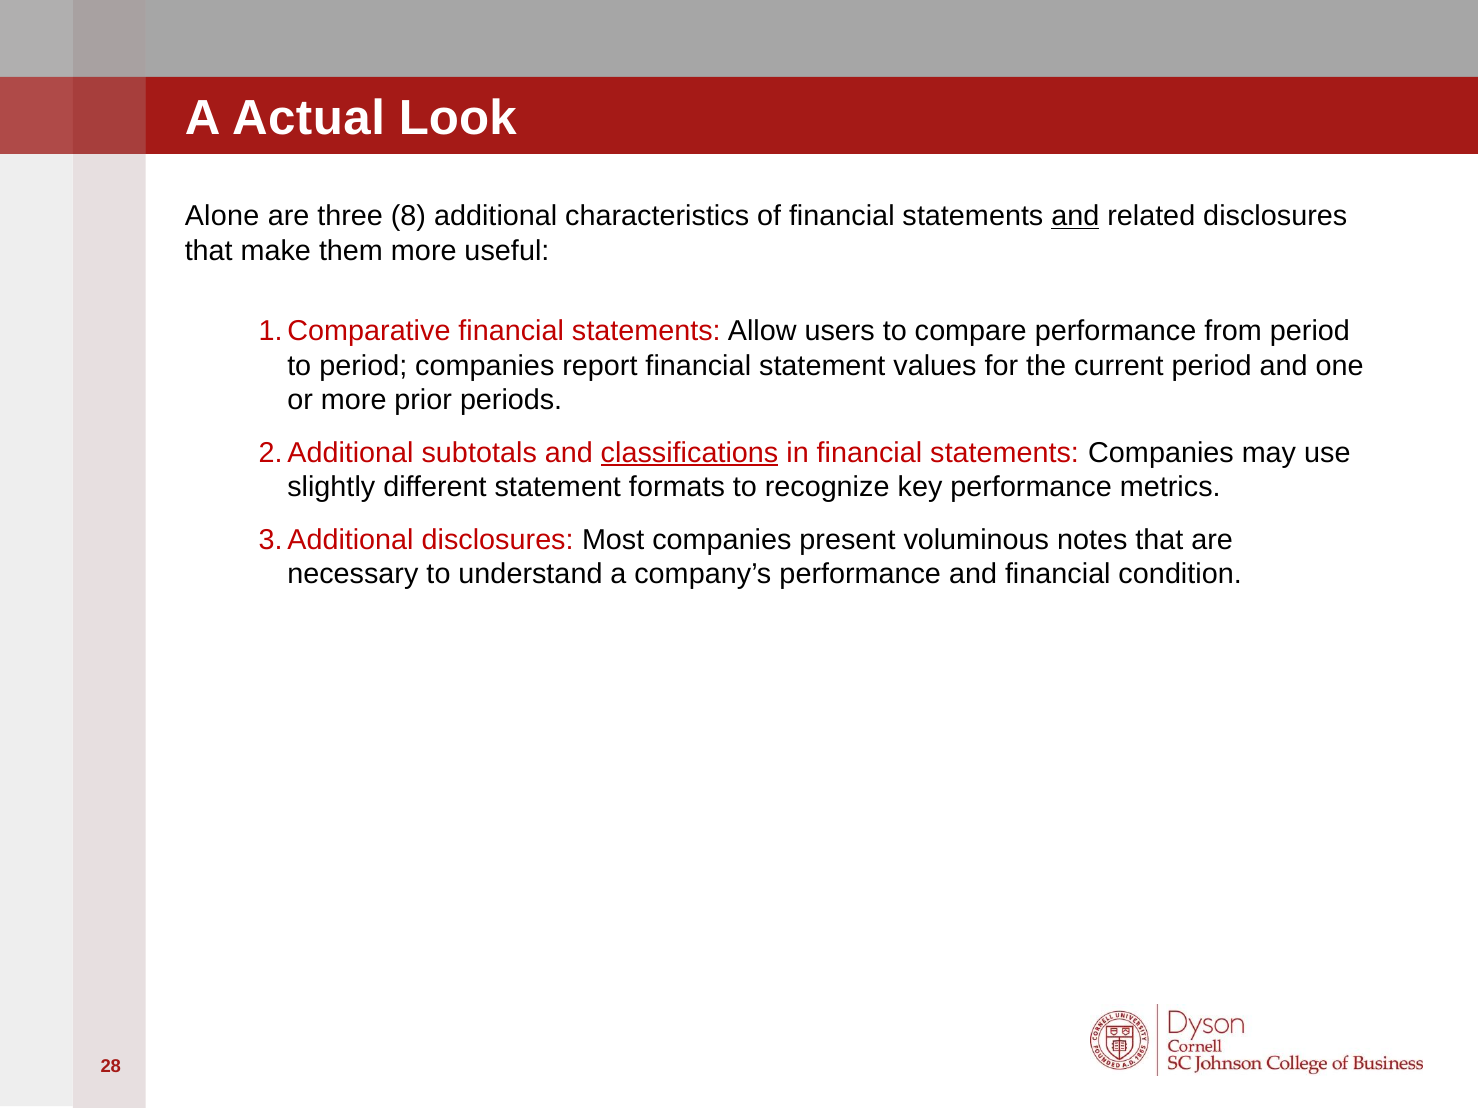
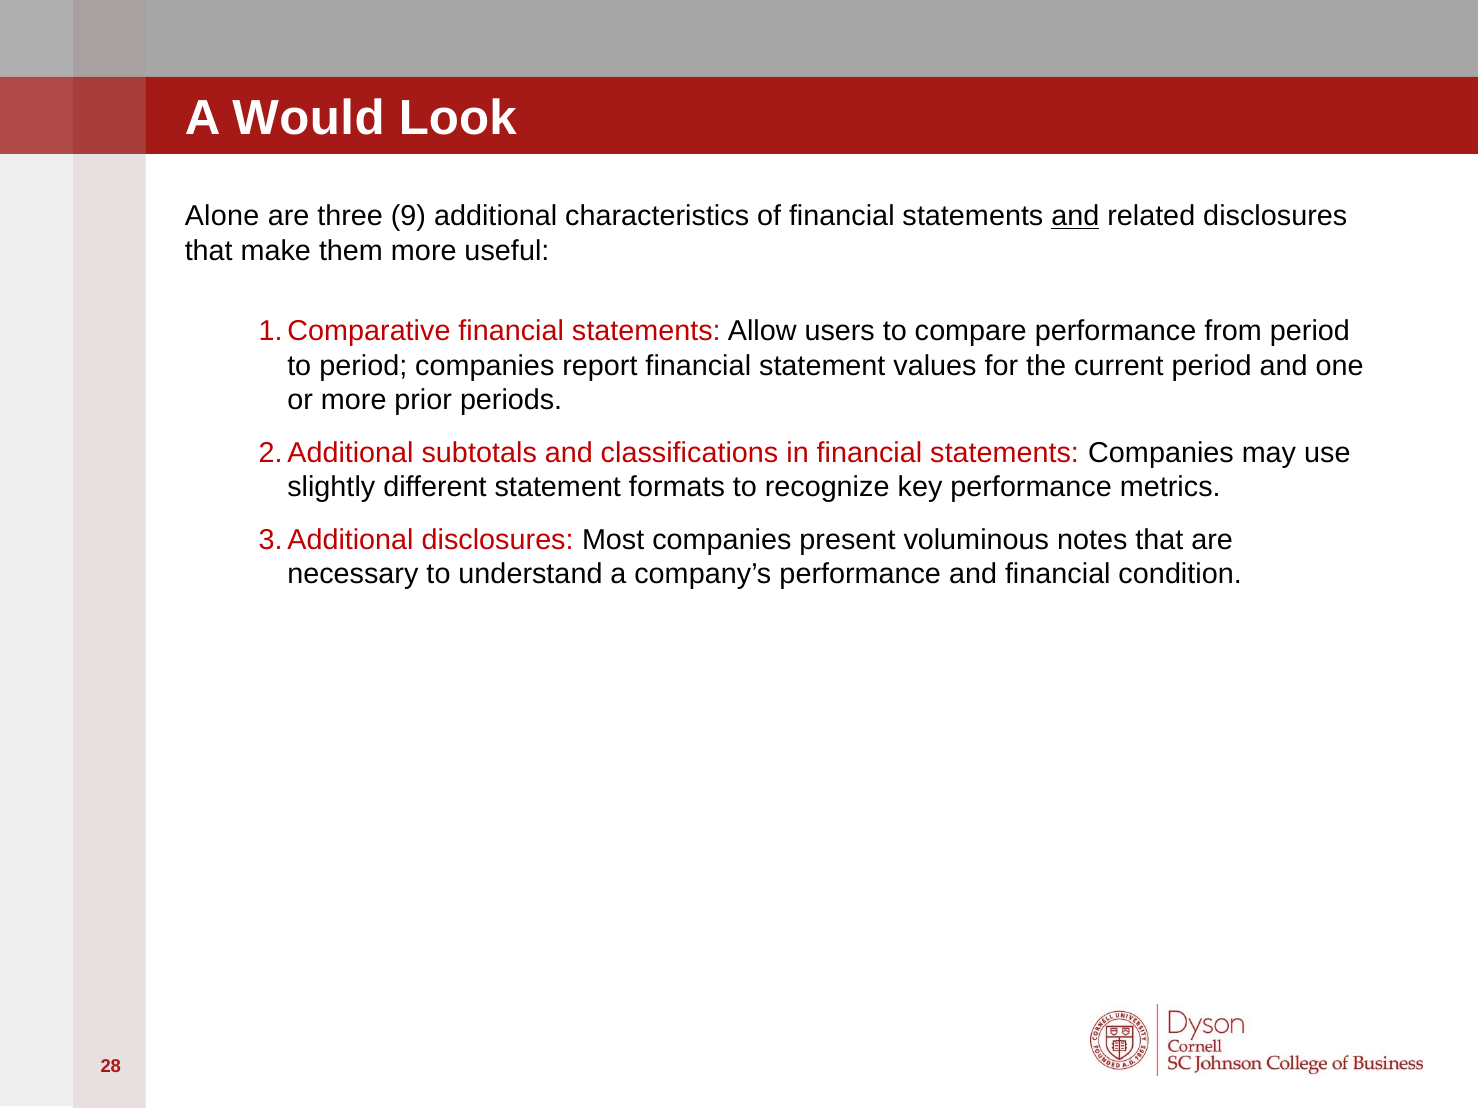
Actual: Actual -> Would (308, 118)
8: 8 -> 9 (408, 216)
classifications underline: present -> none (690, 453)
